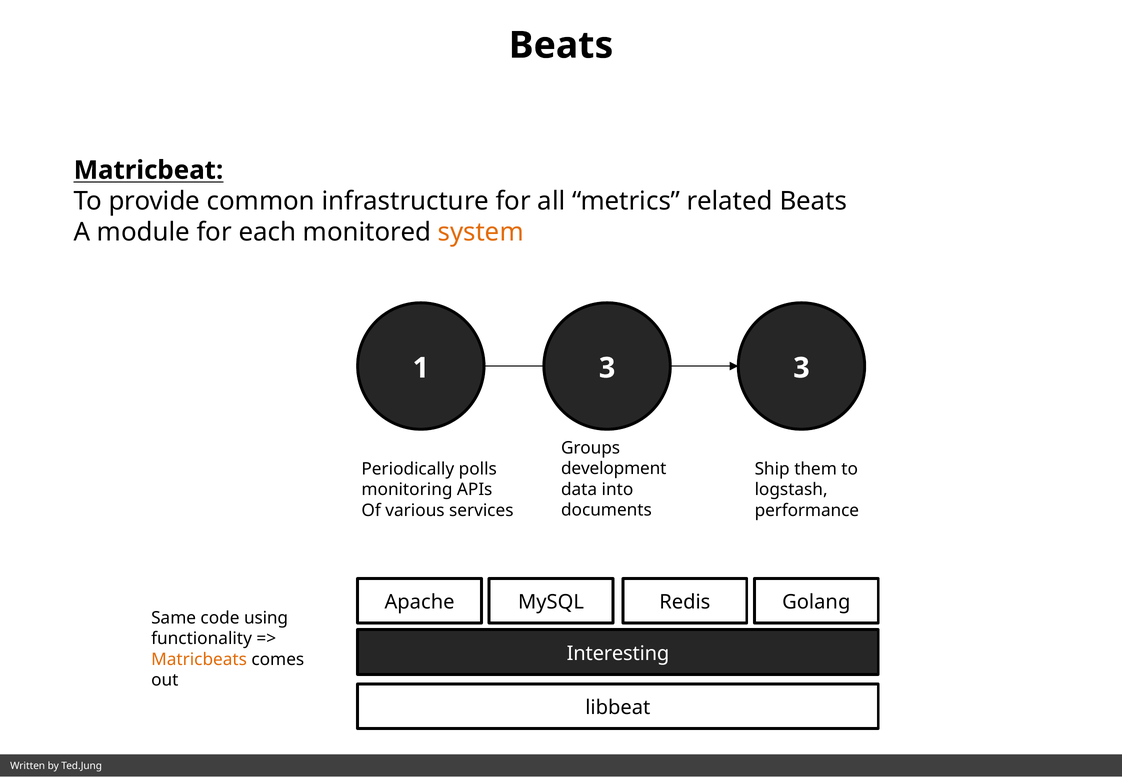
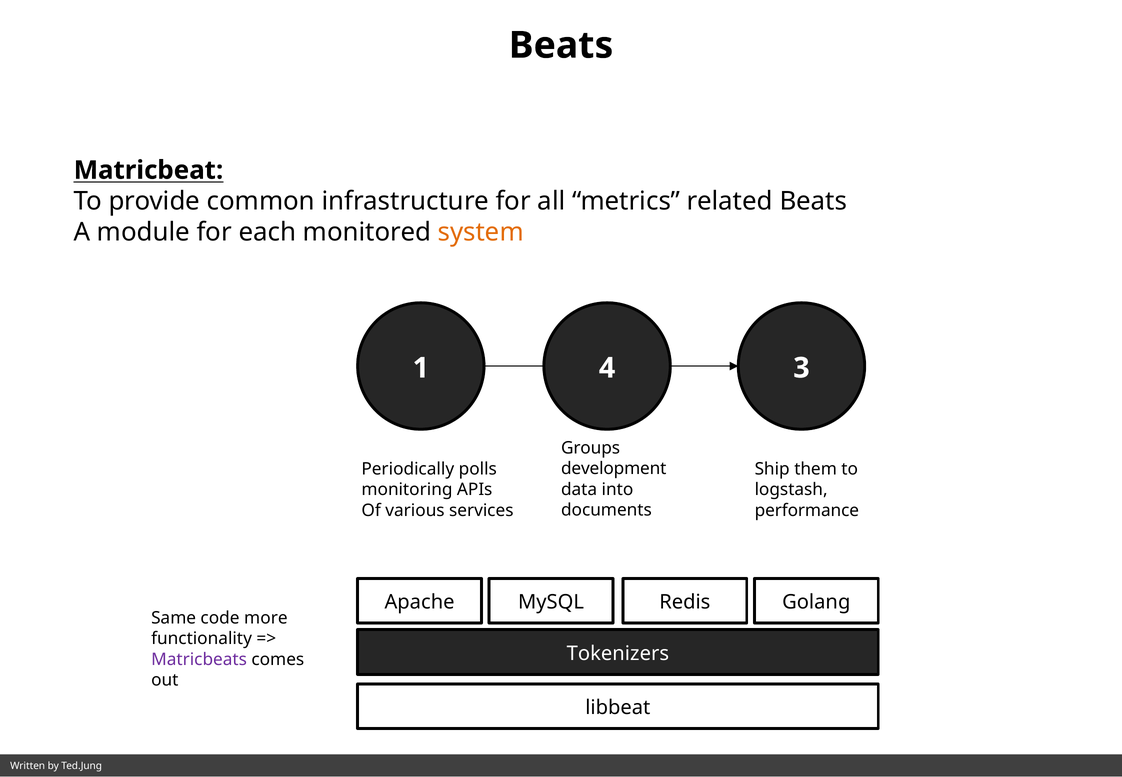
1 3: 3 -> 4 (607, 368)
using: using -> more (266, 618)
Interesting: Interesting -> Tokenizers (618, 653)
Matricbeats colour: orange -> purple (199, 659)
